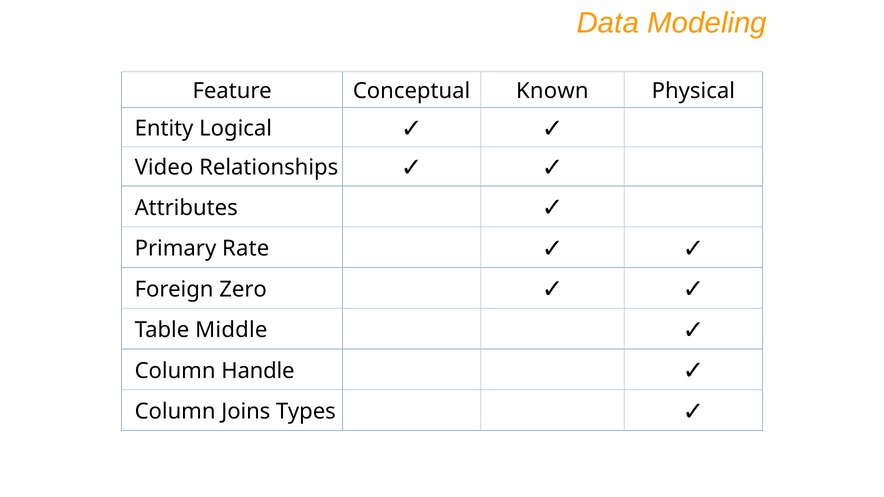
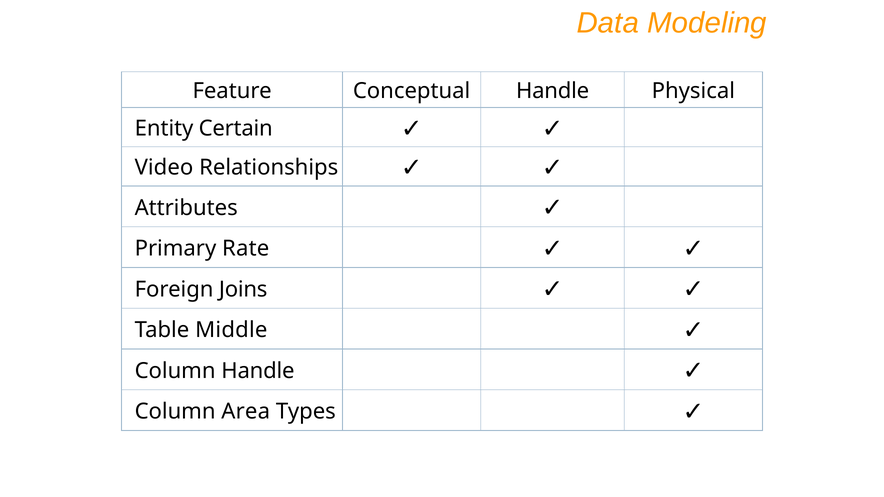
Conceptual Known: Known -> Handle (553, 91)
Logical: Logical -> Certain (236, 128)
Zero: Zero -> Joins (243, 289)
Joins: Joins -> Area (246, 412)
